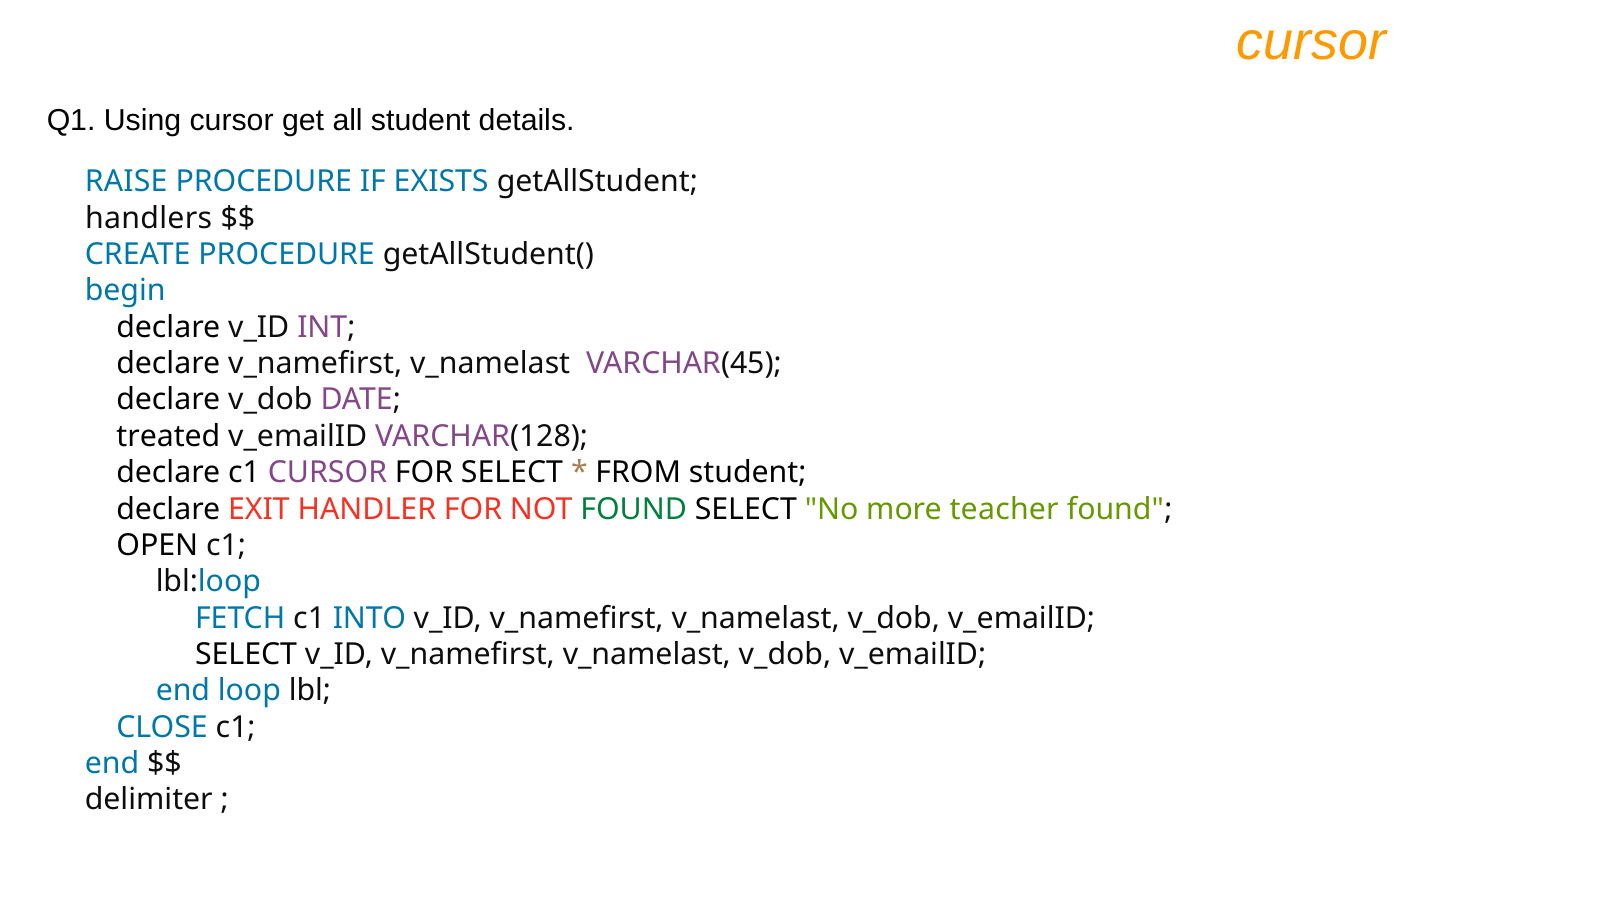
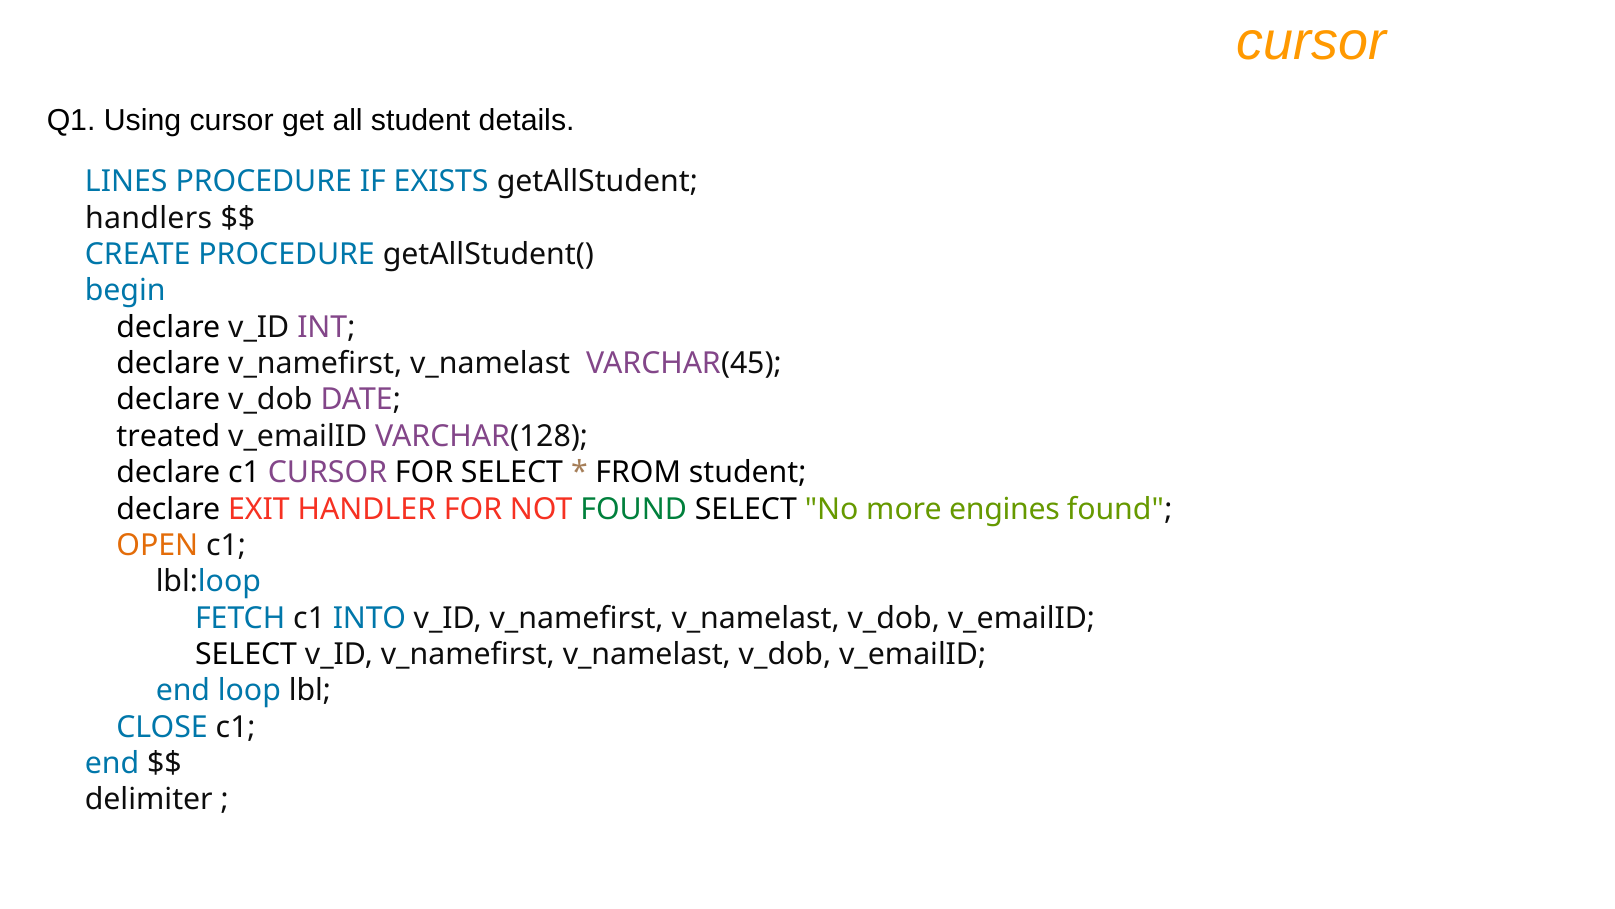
RAISE: RAISE -> LINES (126, 182)
teacher: teacher -> engines (1004, 509)
OPEN colour: black -> orange (157, 545)
